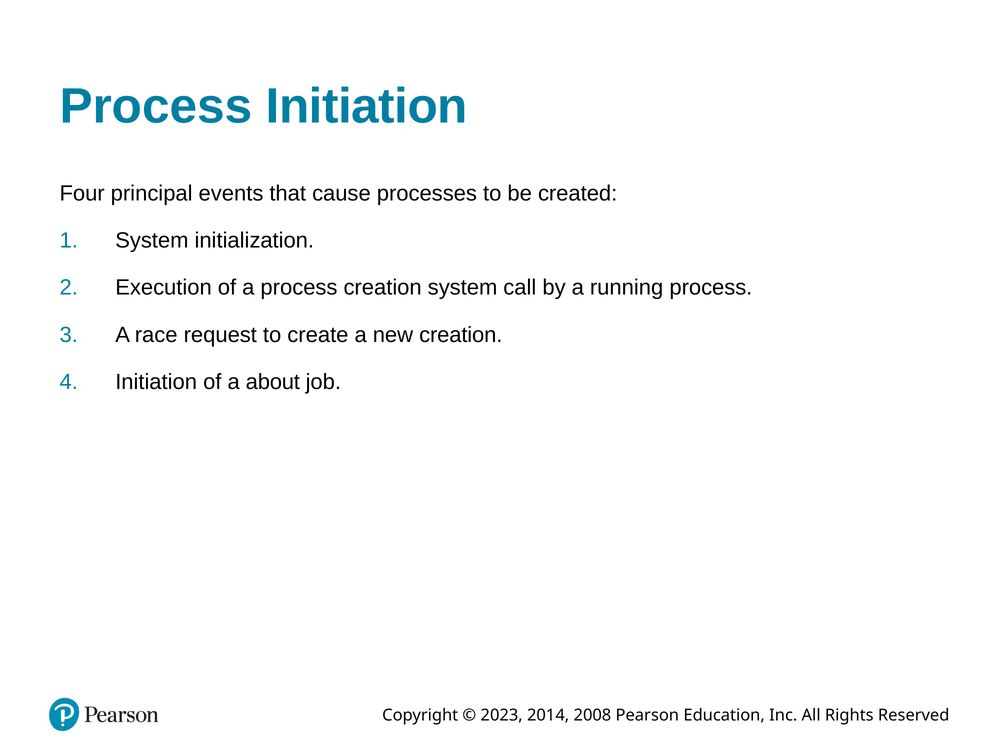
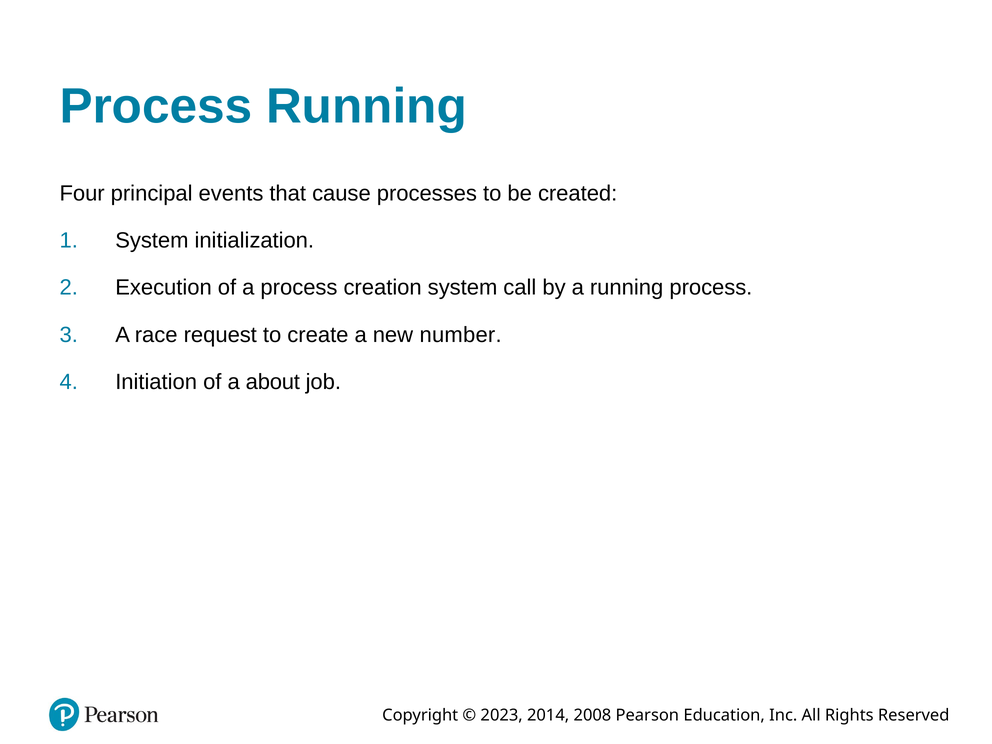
Process Initiation: Initiation -> Running (367, 106)
new creation: creation -> number (461, 335)
